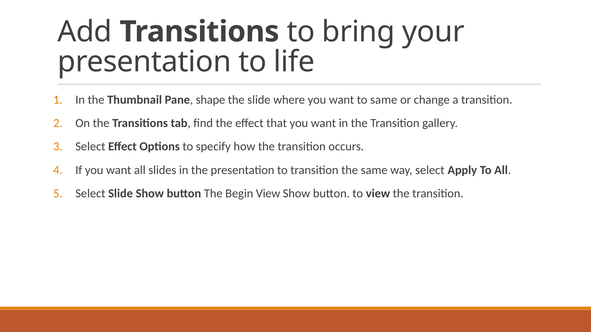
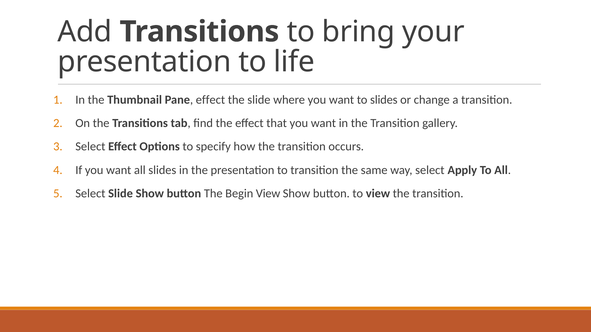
Pane shape: shape -> effect (210, 100)
to same: same -> slides (384, 100)
